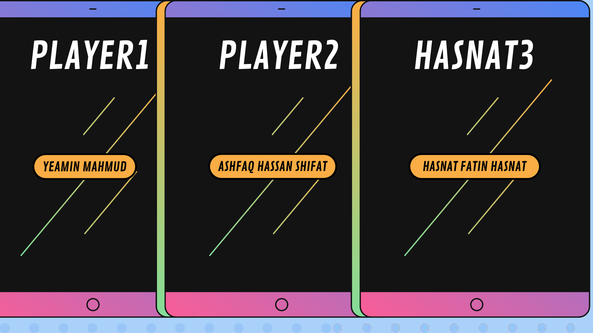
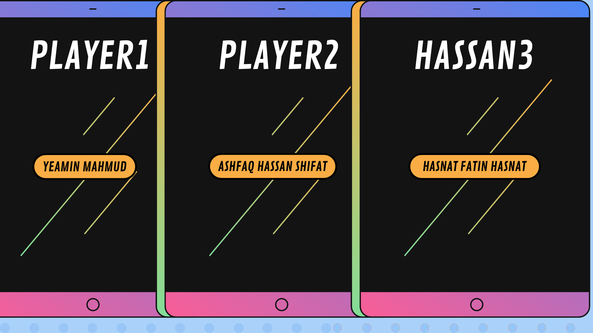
HASNAT3: HASNAT3 -> HASSAN3 (474, 57)
